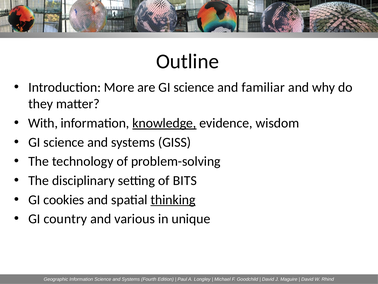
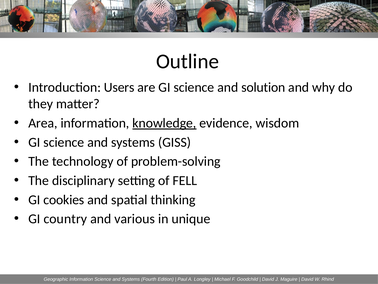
More: More -> Users (119, 87)
familiar: familiar -> solution (263, 87)
With: With -> Area (43, 123)
BITS: BITS -> FELL (185, 180)
thinking underline: present -> none (173, 199)
